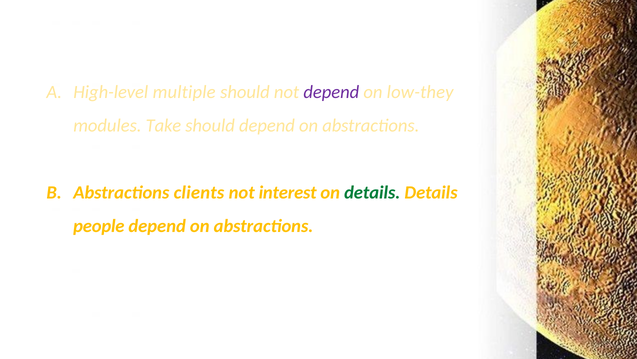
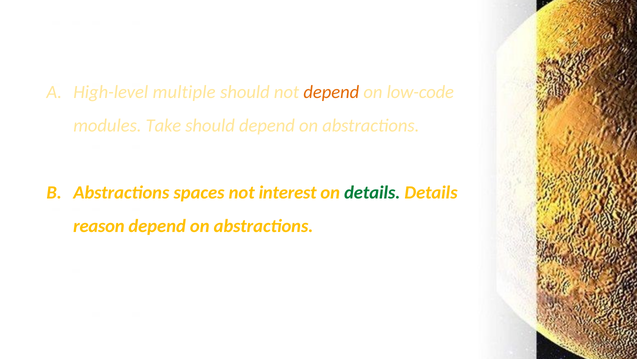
depend colour: purple -> orange (331, 92)
low-they: low-they -> low-code (420, 92)
clients: clients -> spaces (199, 192)
people: people -> reason (99, 226)
